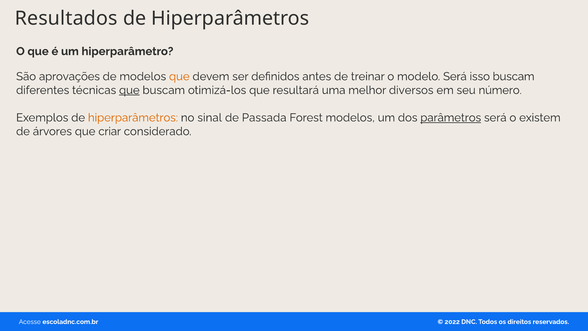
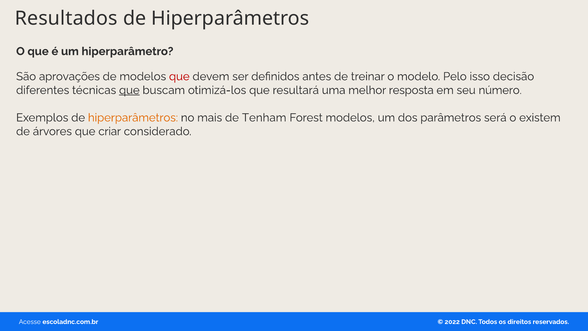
que colour: orange -> red (179, 76)
modelo Será: Será -> Pelo (455, 76)
isso buscam: buscam -> decisão (513, 76)
diversos: diversos -> resposta (411, 90)
sinal: sinal -> mais (210, 118)
Passada: Passada -> Tenham (264, 118)
parâmetros underline: present -> none (451, 118)
